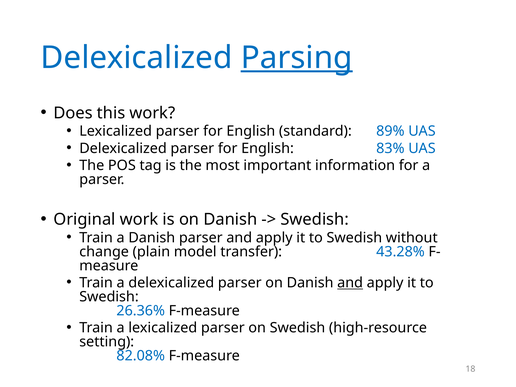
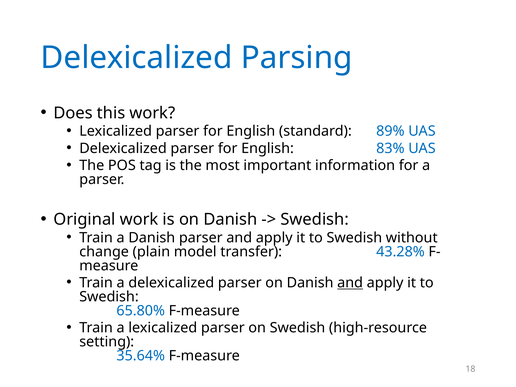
Parsing underline: present -> none (297, 58)
26.36%: 26.36% -> 65.80% (141, 311)
82.08%: 82.08% -> 35.64% (141, 356)
